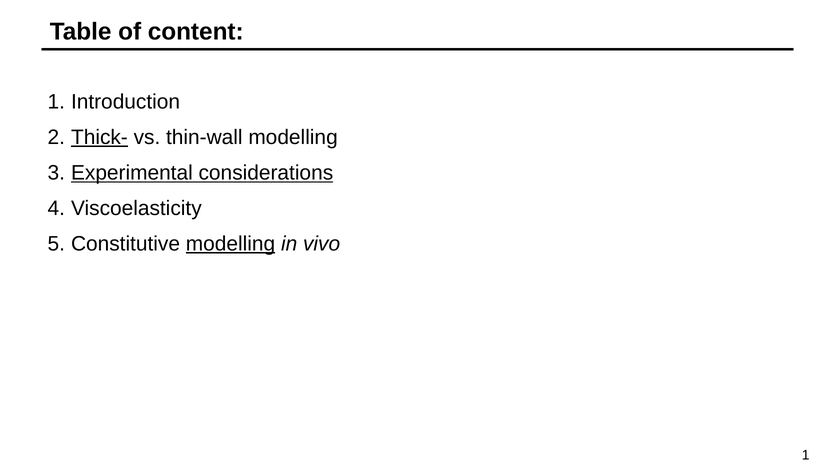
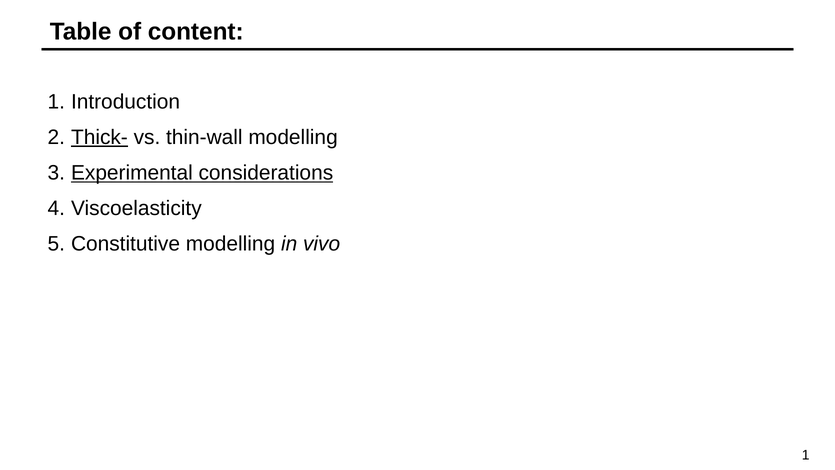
modelling underline: present -> none (230, 244)
